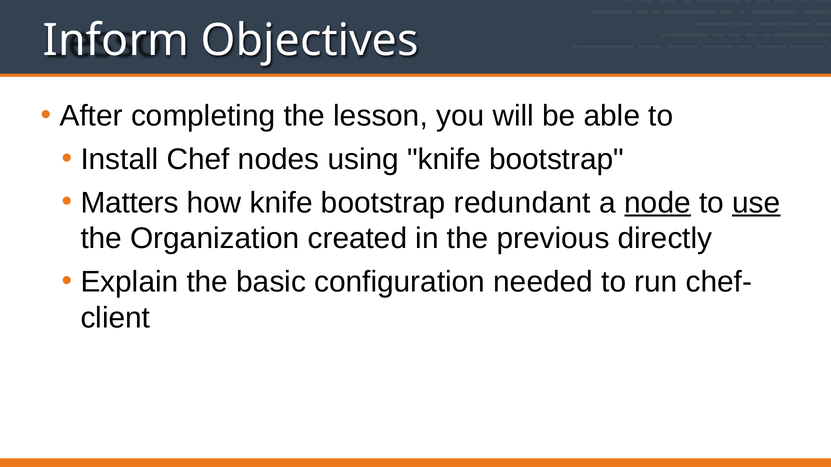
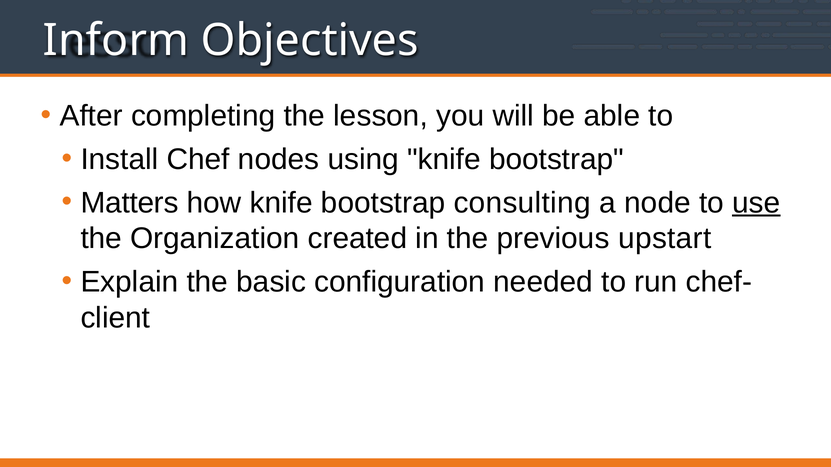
redundant: redundant -> consulting (522, 203)
node underline: present -> none (658, 203)
directly: directly -> upstart (665, 239)
